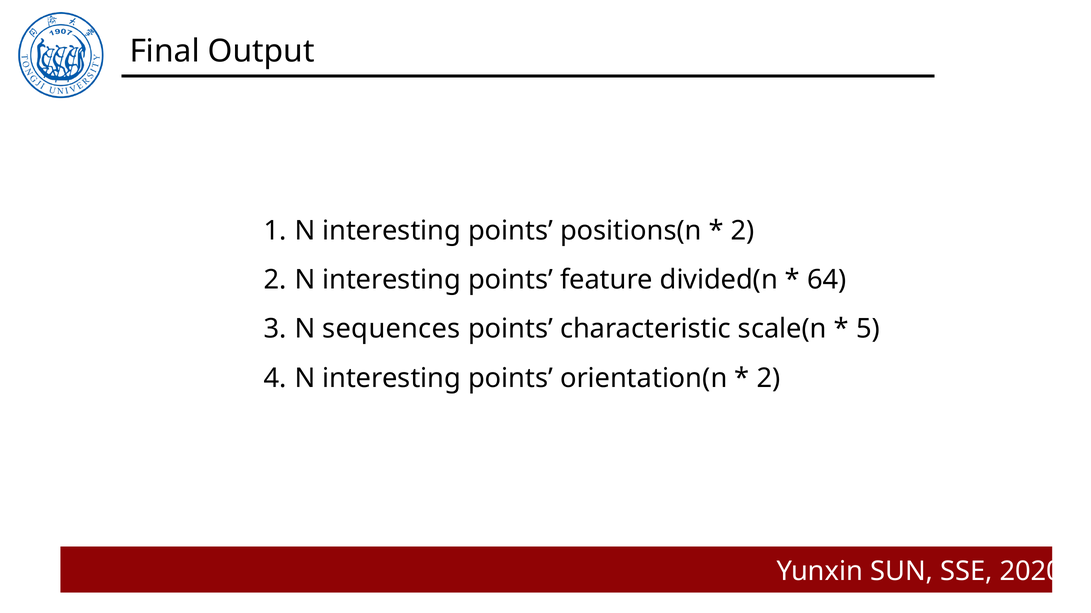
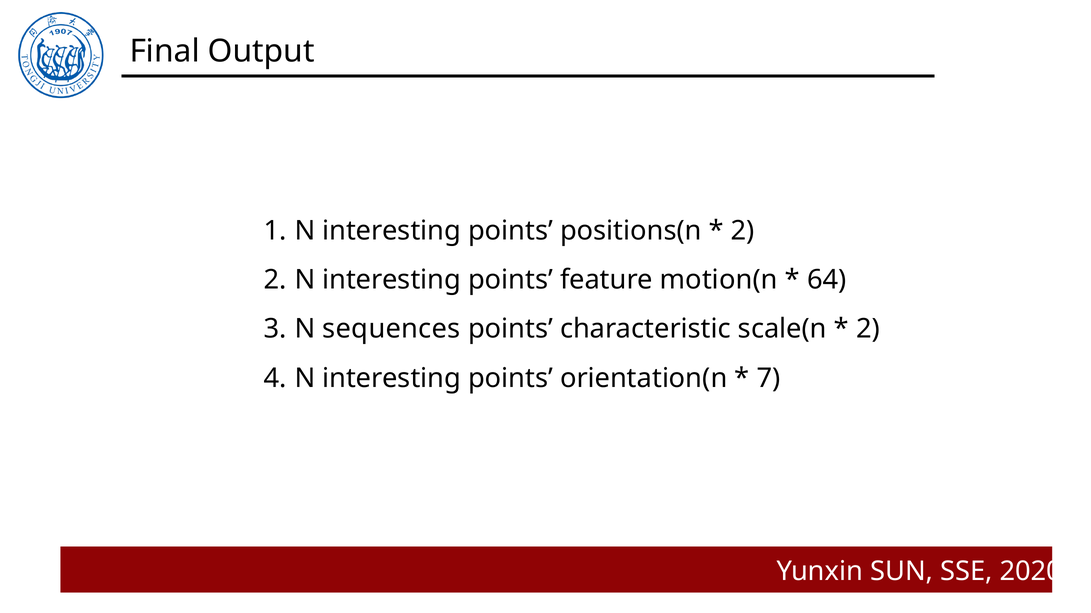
divided(n: divided(n -> motion(n (719, 280)
5: 5 -> 2 (868, 329)
2: 2 -> 7 (769, 378)
